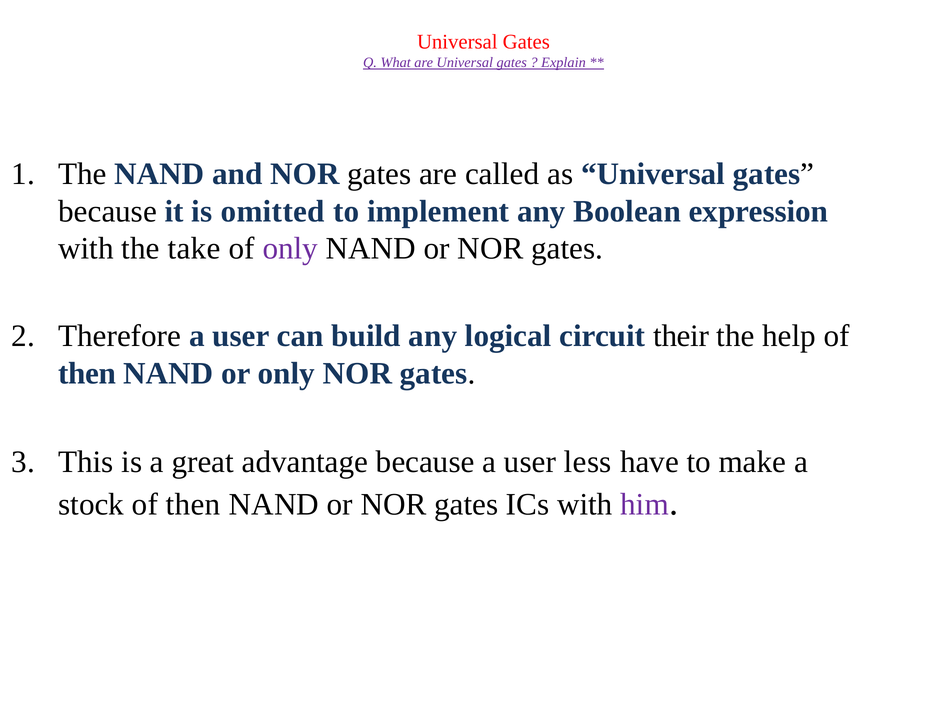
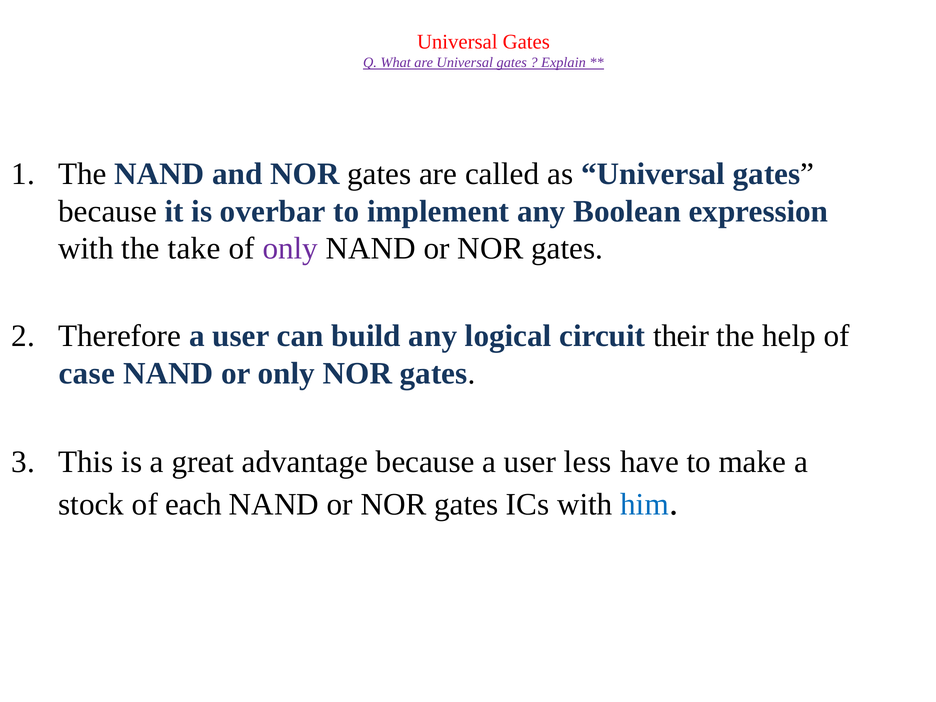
omitted: omitted -> overbar (273, 211)
then: then -> case (87, 373)
stock of then: then -> each (194, 504)
him colour: purple -> blue (645, 504)
